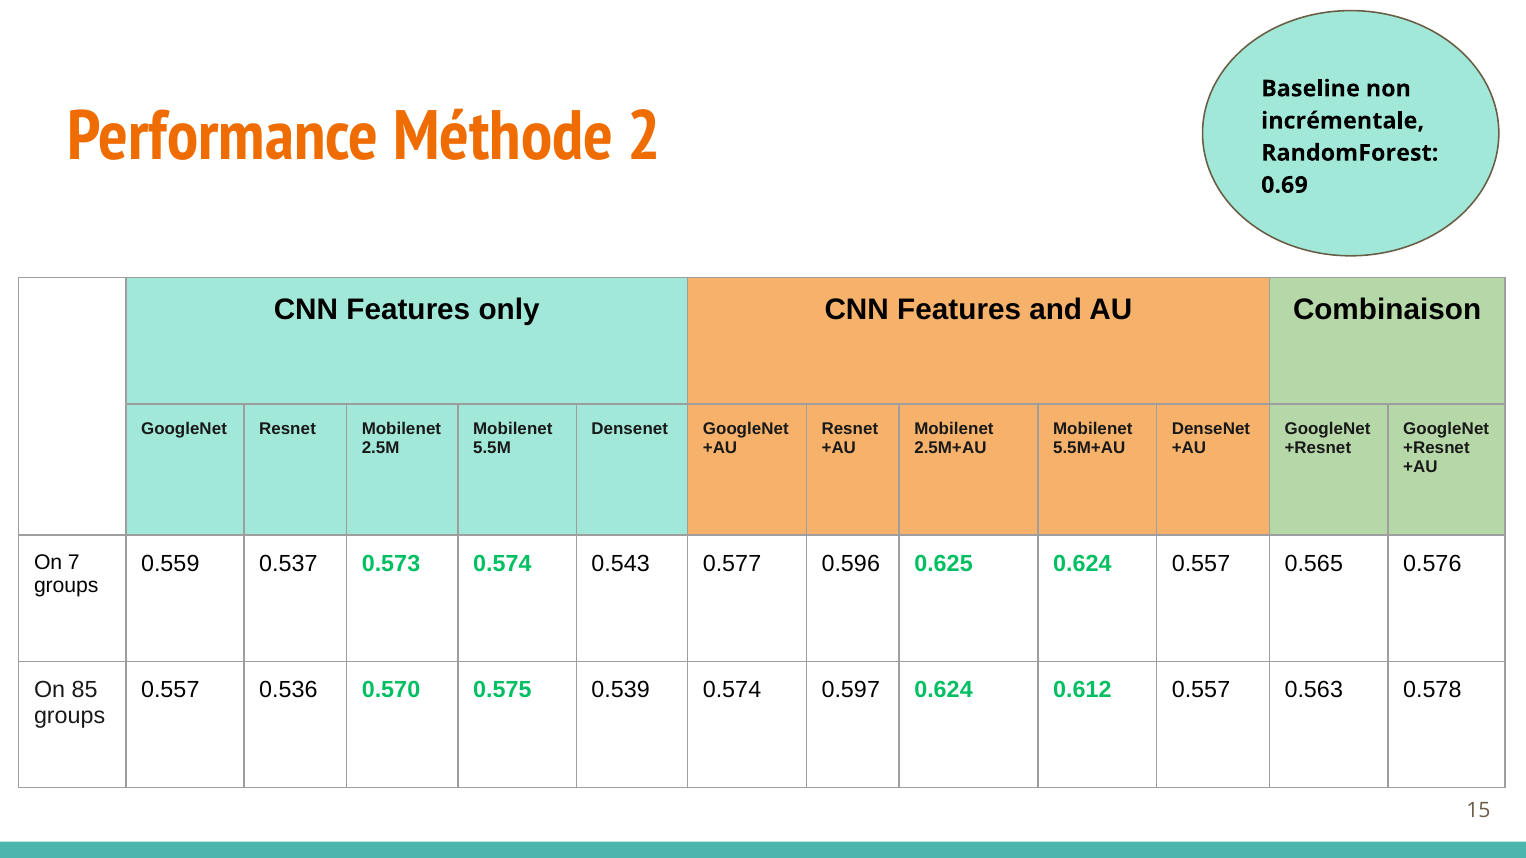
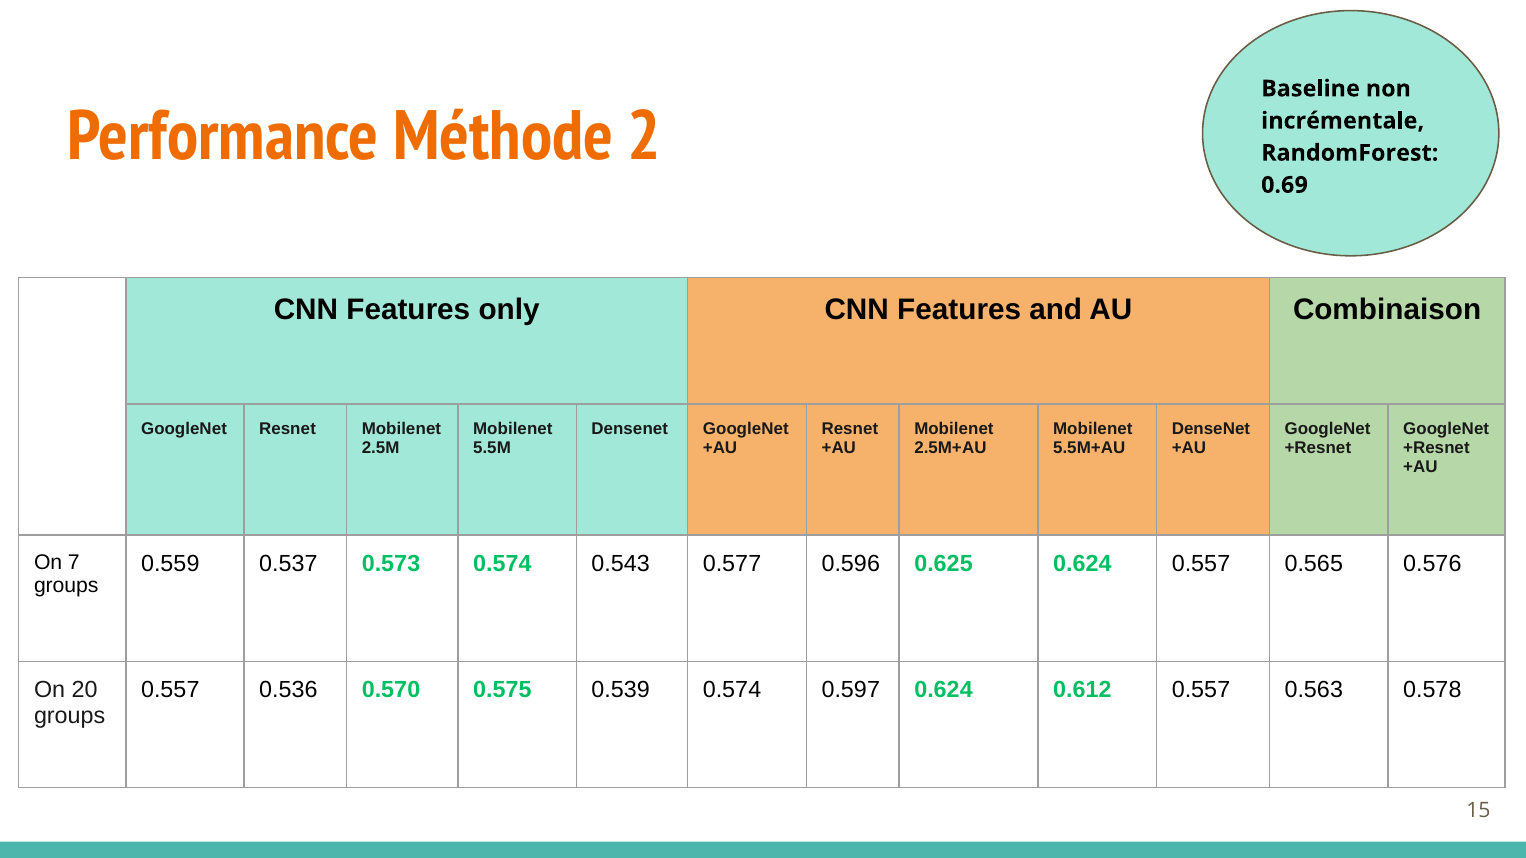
85: 85 -> 20 (85, 690)
